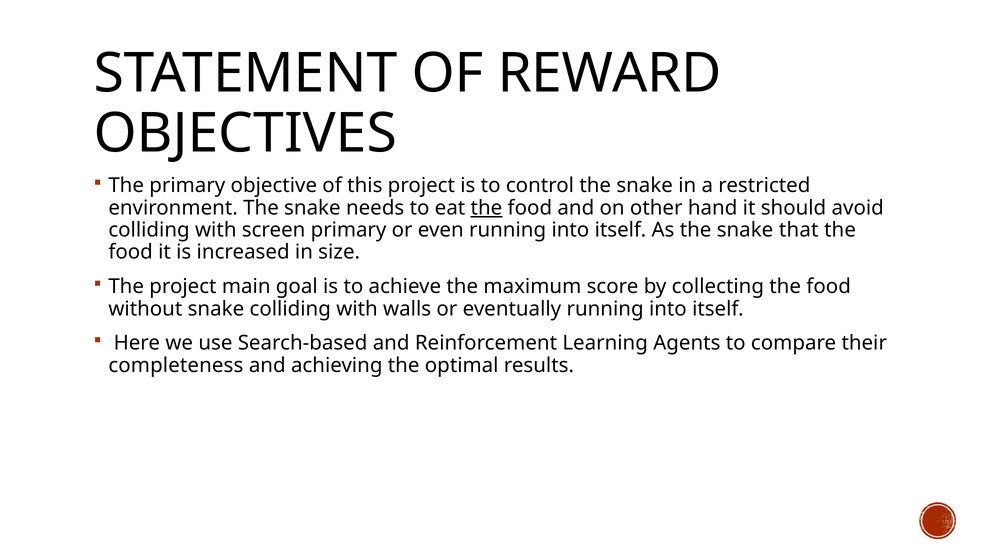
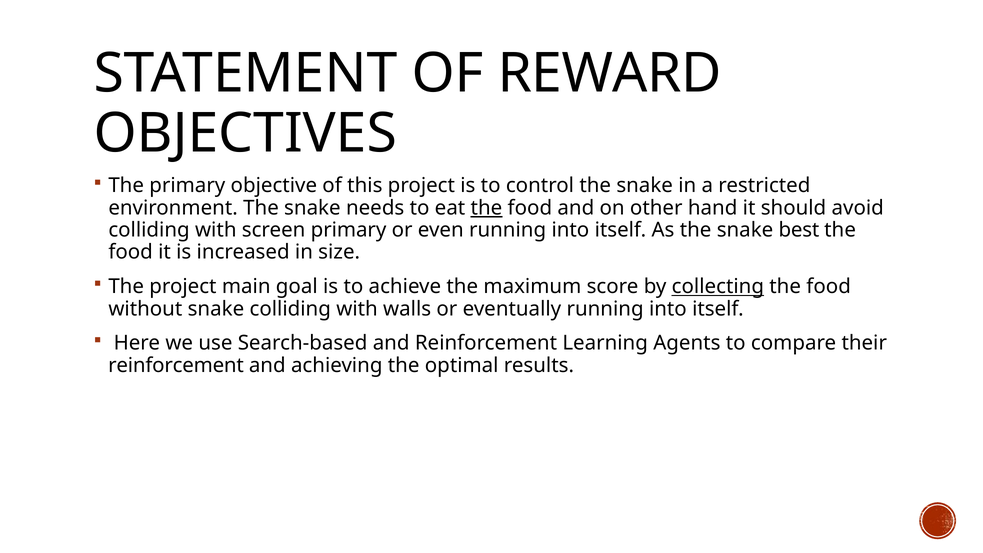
that: that -> best (799, 230)
collecting underline: none -> present (718, 287)
completeness: completeness -> reinforcement (176, 365)
